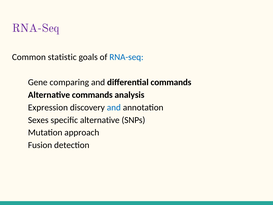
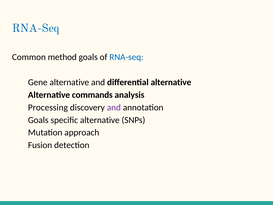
RNA-Seq colour: purple -> blue (36, 28)
statistic: statistic -> method (62, 57)
Gene comparing: comparing -> alternative (69, 82)
differential commands: commands -> alternative (171, 82)
Expression: Expression -> Processing (48, 107)
and colour: blue -> purple (114, 107)
Sexes: Sexes -> Goals (38, 120)
